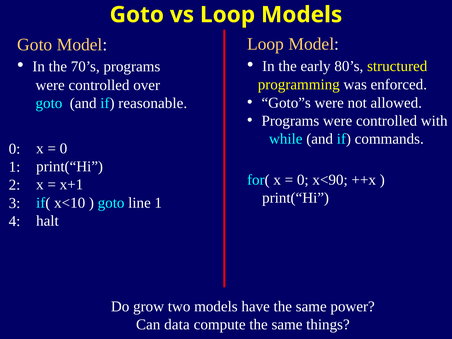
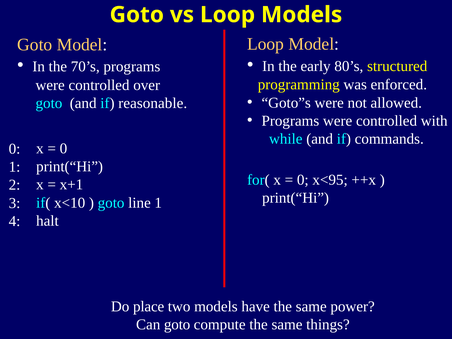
x<90: x<90 -> x<95 (330, 180)
grow: grow -> place (149, 306)
Can data: data -> goto (177, 325)
